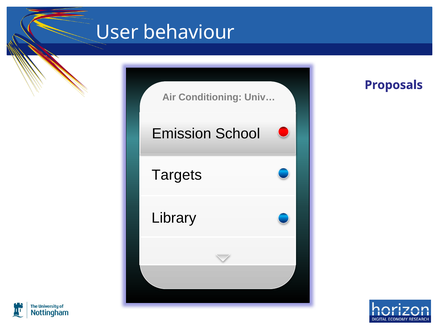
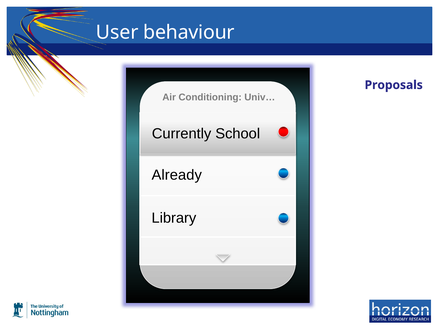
Emission: Emission -> Currently (182, 134)
Targets: Targets -> Already (177, 175)
